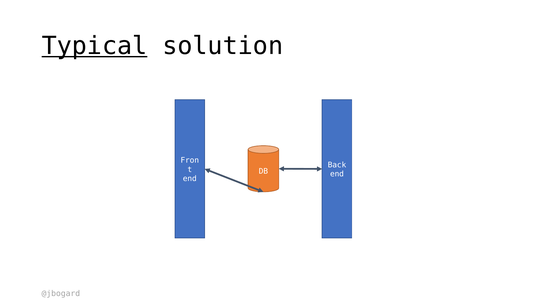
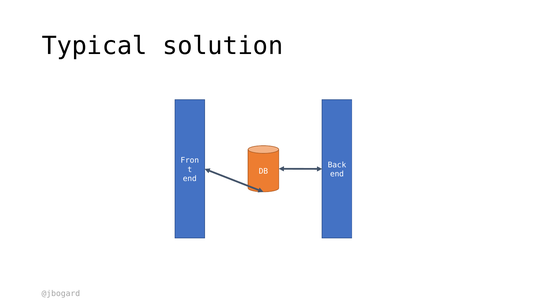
Typical underline: present -> none (94, 46)
